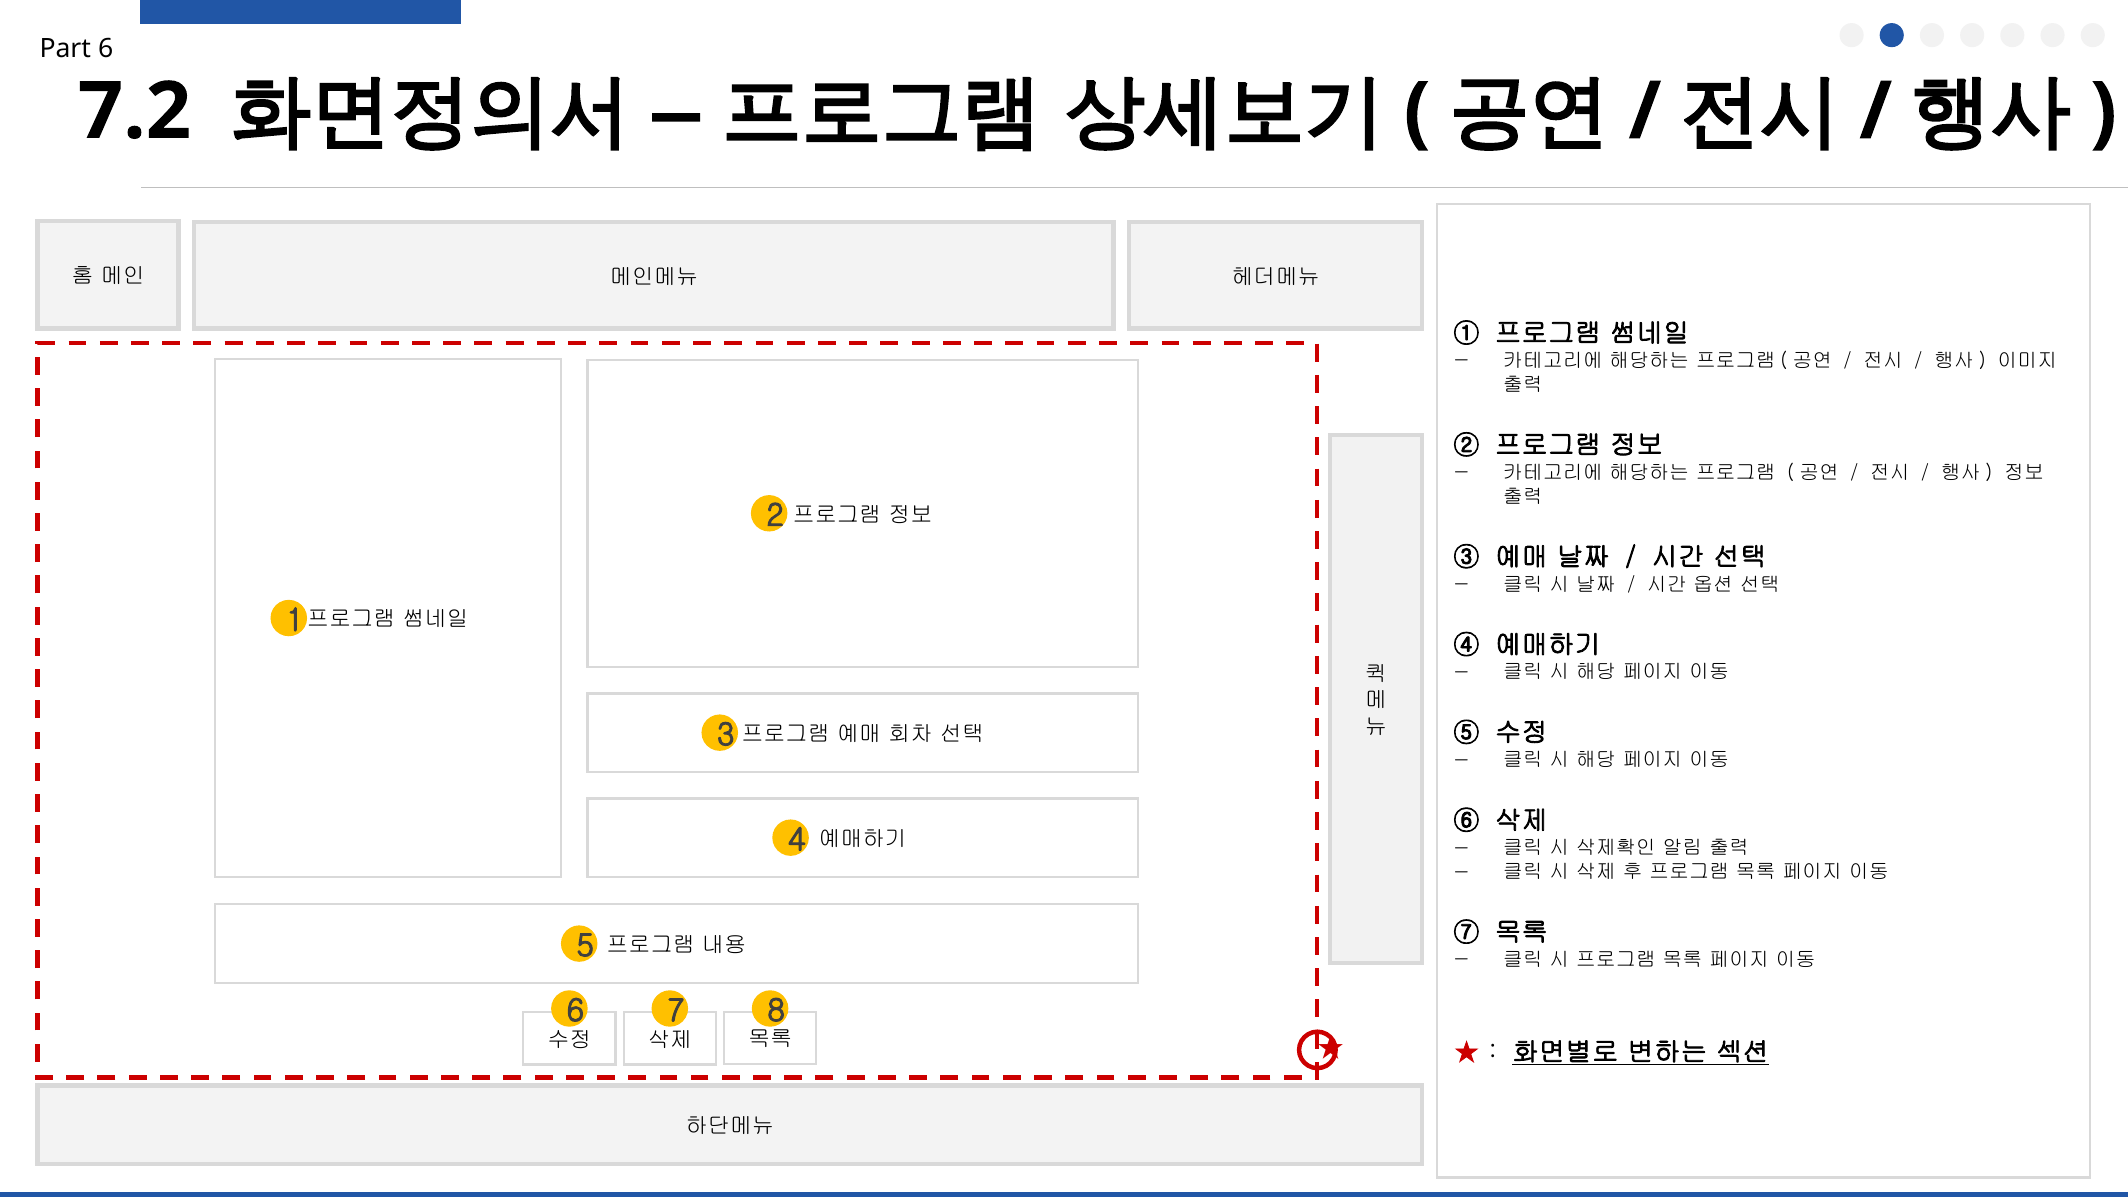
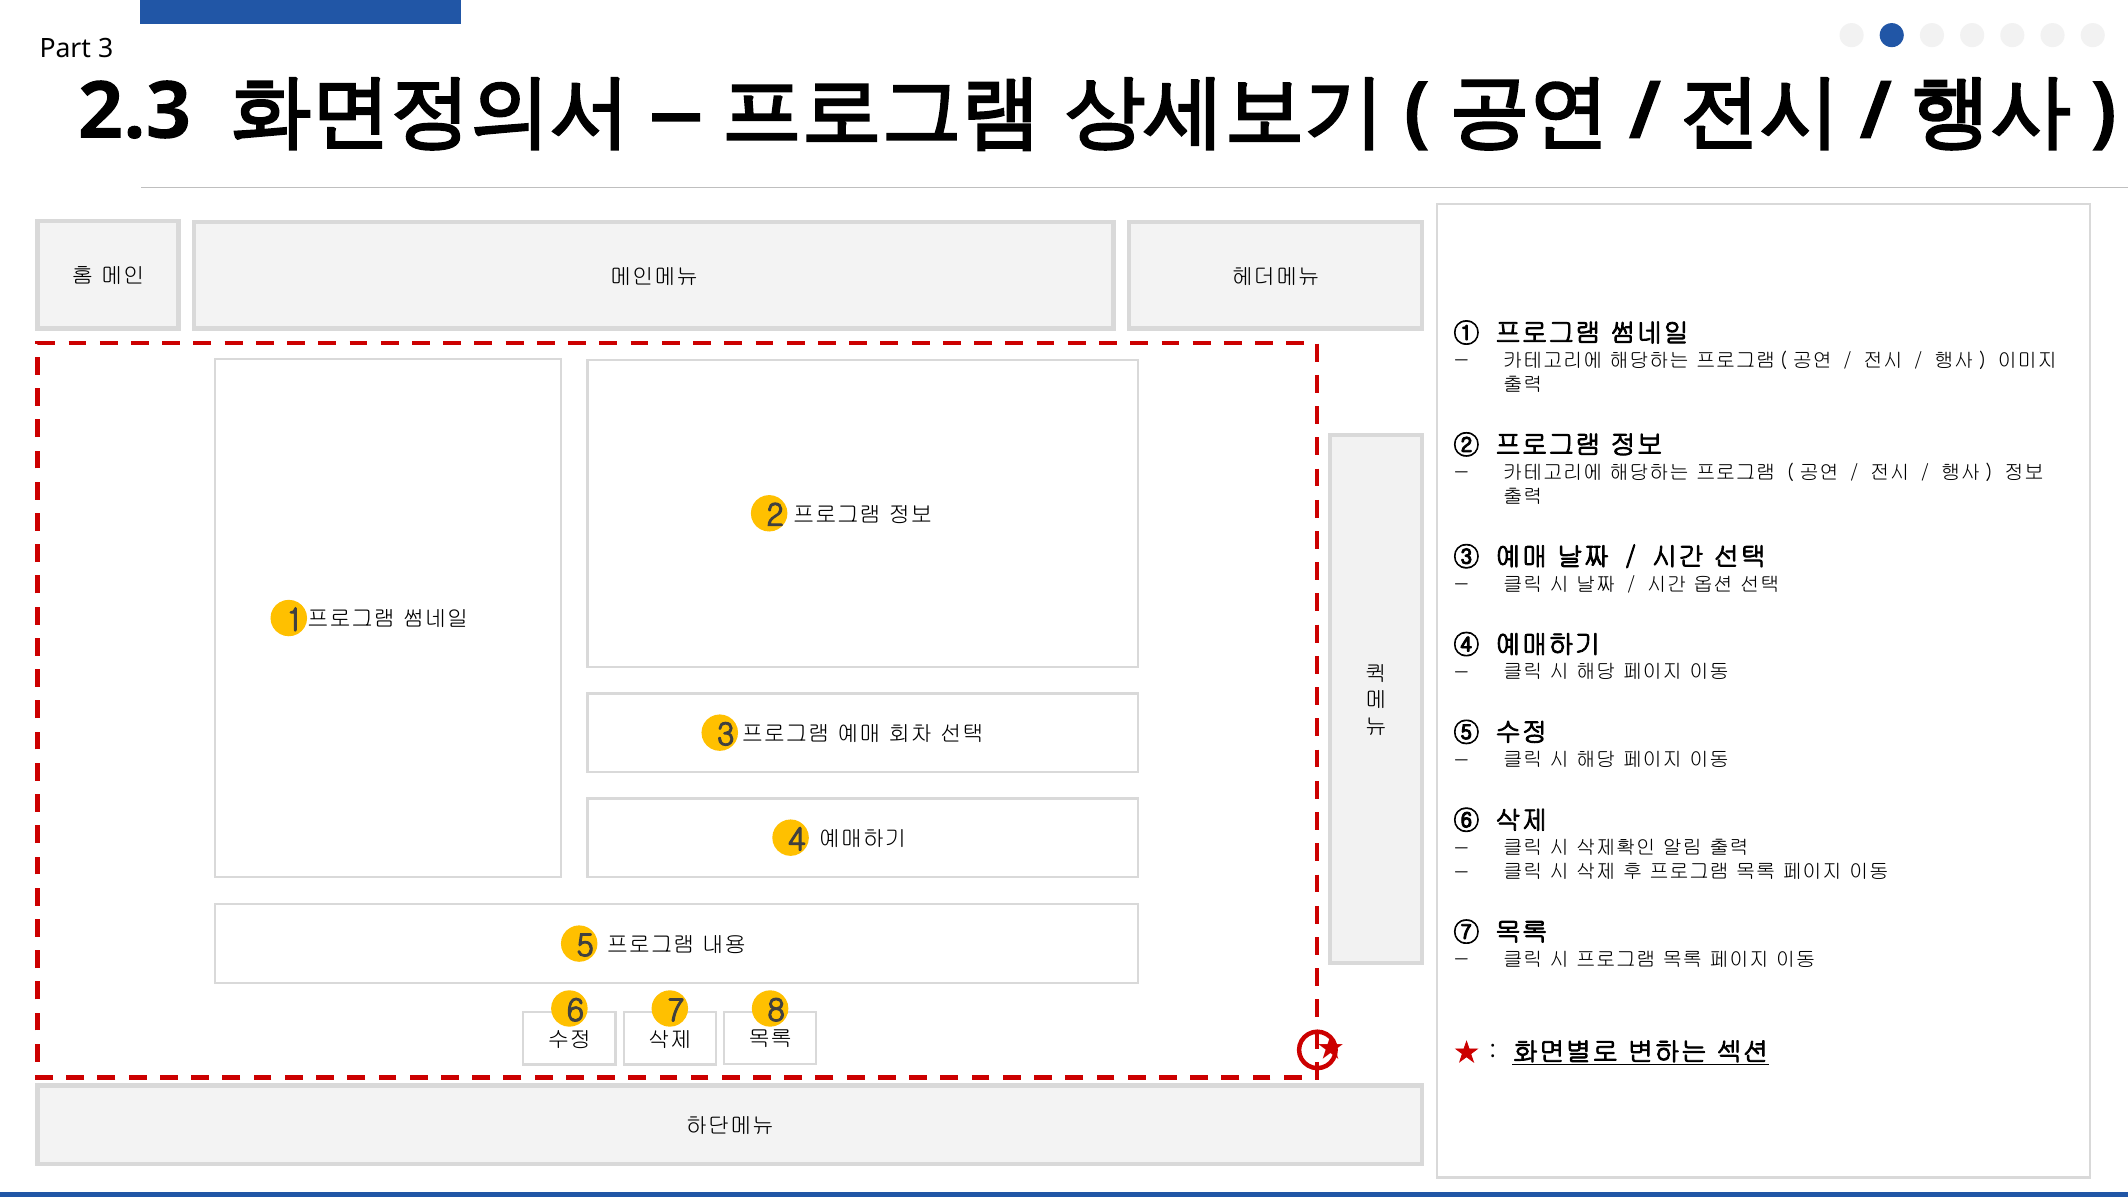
Part 6: 6 -> 3 (106, 49)
7.2: 7.2 -> 2.3 (135, 112)
